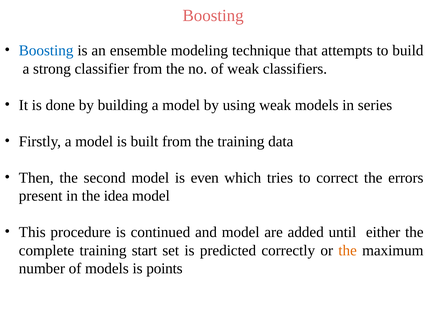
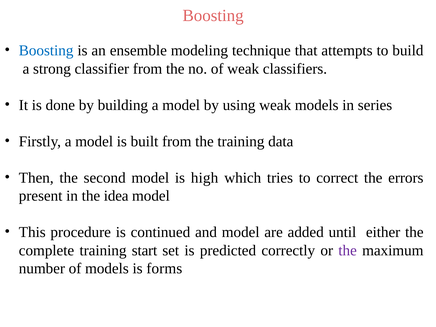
even: even -> high (205, 178)
the colour: orange -> purple (348, 250)
points: points -> forms (164, 269)
